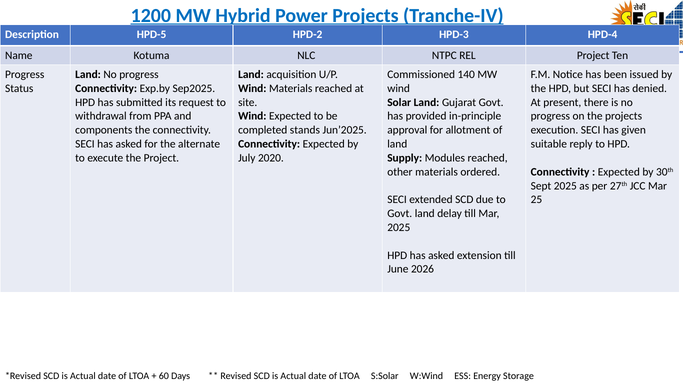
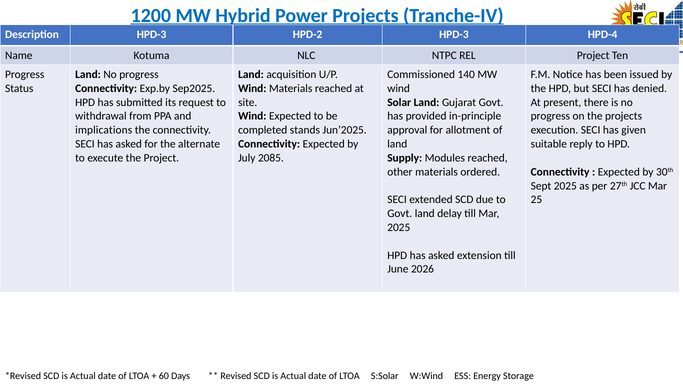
Description HPD-5: HPD-5 -> HPD-3 (152, 34)
components: components -> implications (104, 130)
2020: 2020 -> 2085 (271, 158)
